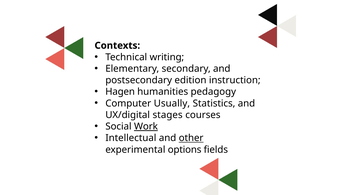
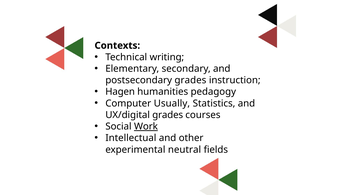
postsecondary edition: edition -> grades (190, 80)
UX/digital stages: stages -> grades (168, 115)
other underline: present -> none (191, 138)
options: options -> neutral (185, 150)
